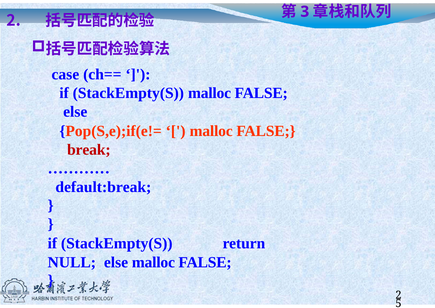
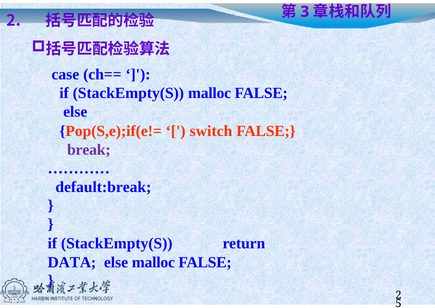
malloc: malloc -> switch (211, 131)
break colour: red -> purple (89, 150)
NULL: NULL -> DATA (72, 262)
